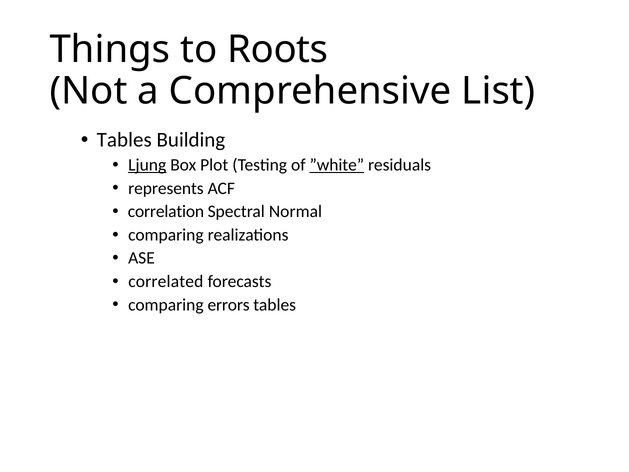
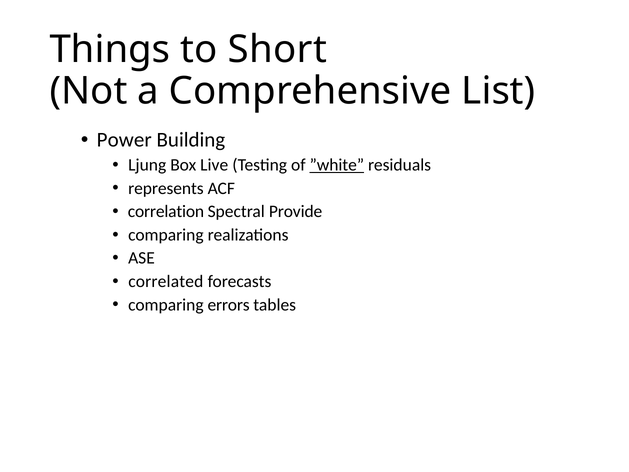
Roots: Roots -> Short (277, 50)
Tables: Tables -> Power (124, 140)
Ljung underline: present -> none (147, 165)
Plot: Plot -> Live (214, 165)
Normal: Normal -> Provide (296, 212)
